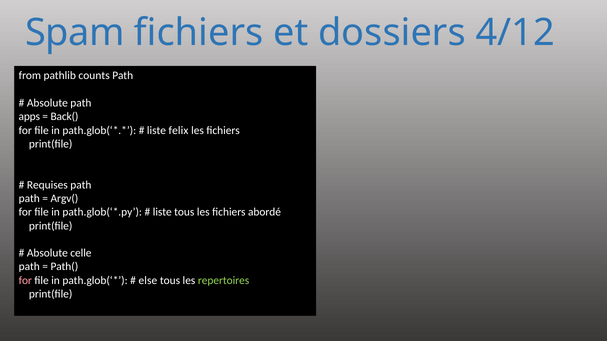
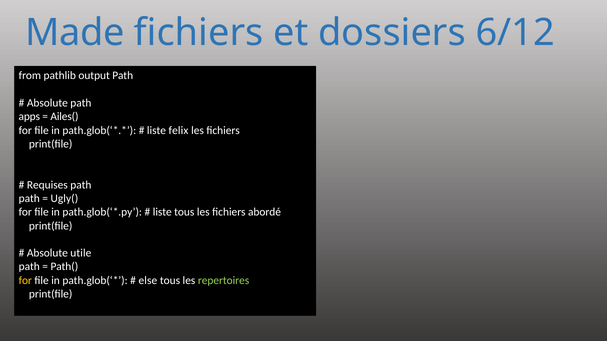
Spam: Spam -> Made (75, 33)
4/12: 4/12 -> 6/12 (515, 33)
counts: counts -> output (94, 76)
Back(: Back( -> Ailes( (64, 117)
Argv(: Argv( -> Ugly( (64, 199)
celle: celle -> utile (81, 253)
for colour: pink -> yellow (25, 281)
